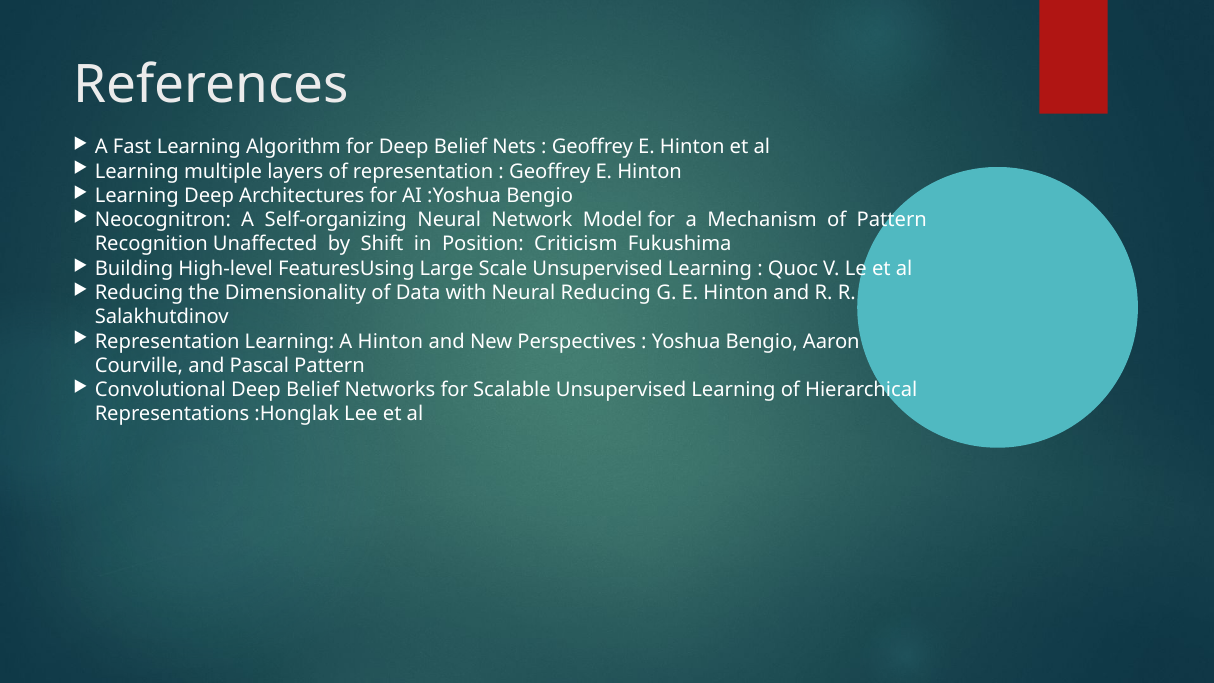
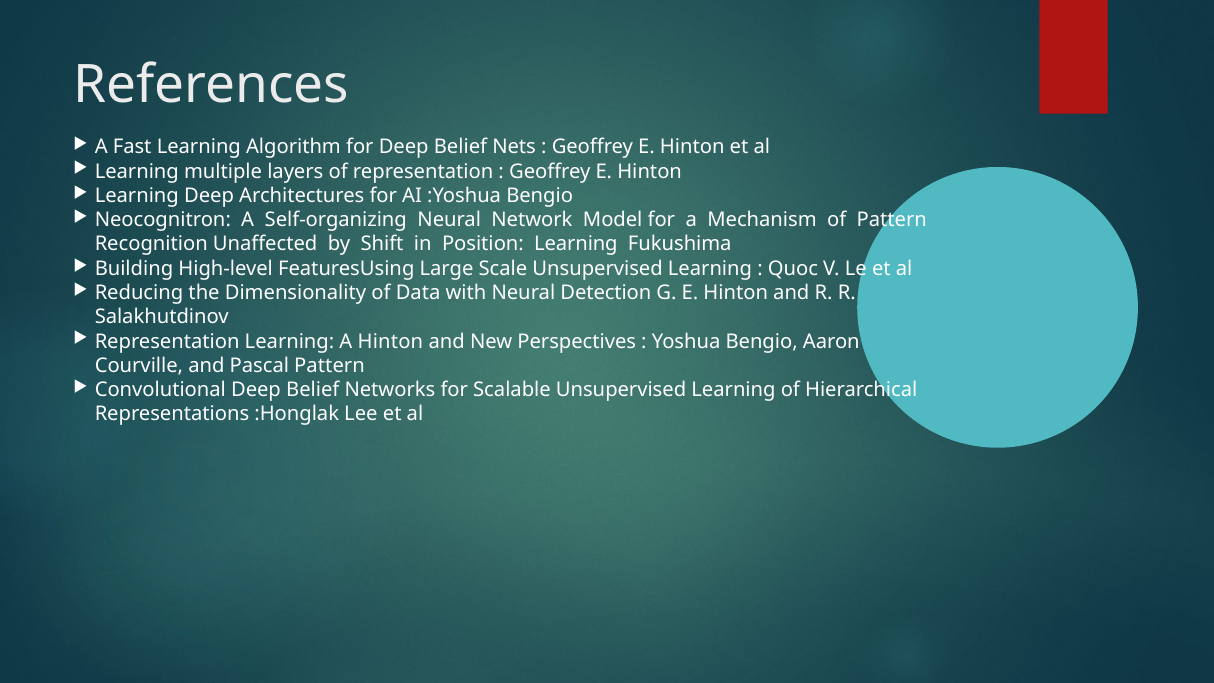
Position Criticism: Criticism -> Learning (576, 244)
Neural Reducing: Reducing -> Detection (606, 293)
